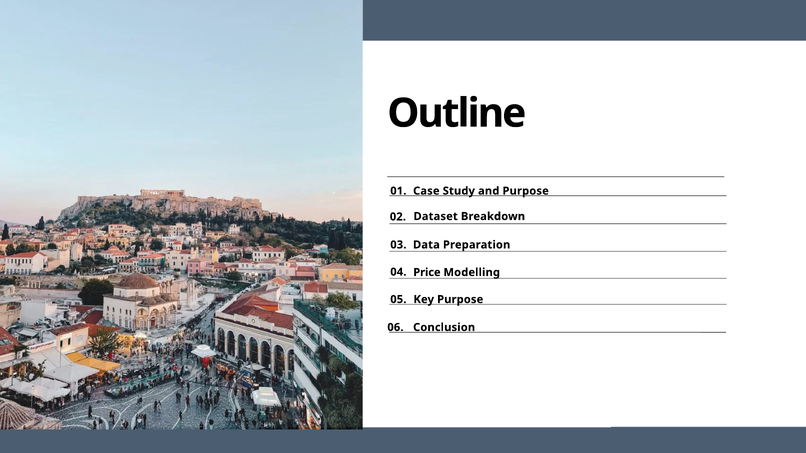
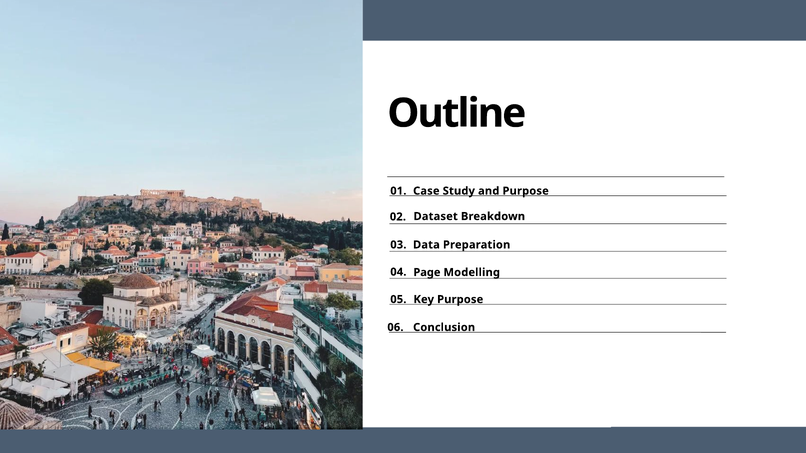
Price: Price -> Page (427, 273)
